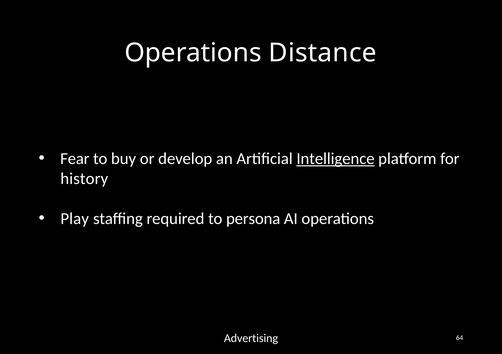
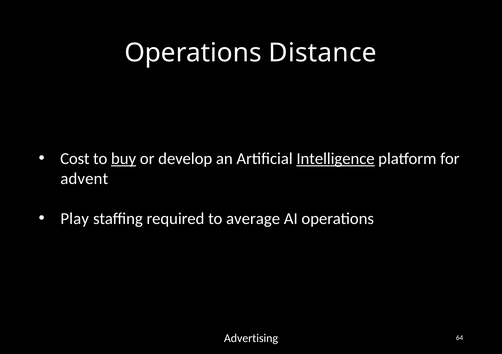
Fear: Fear -> Cost (75, 159)
buy underline: none -> present (124, 159)
history: history -> advent (84, 179)
persona: persona -> average (253, 219)
